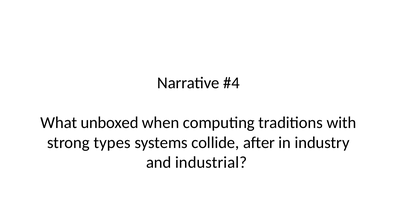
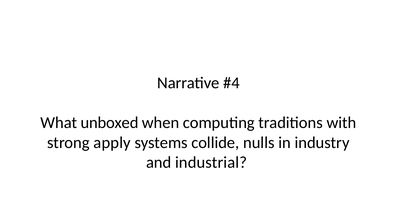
types: types -> apply (112, 142)
after: after -> nulls (259, 142)
